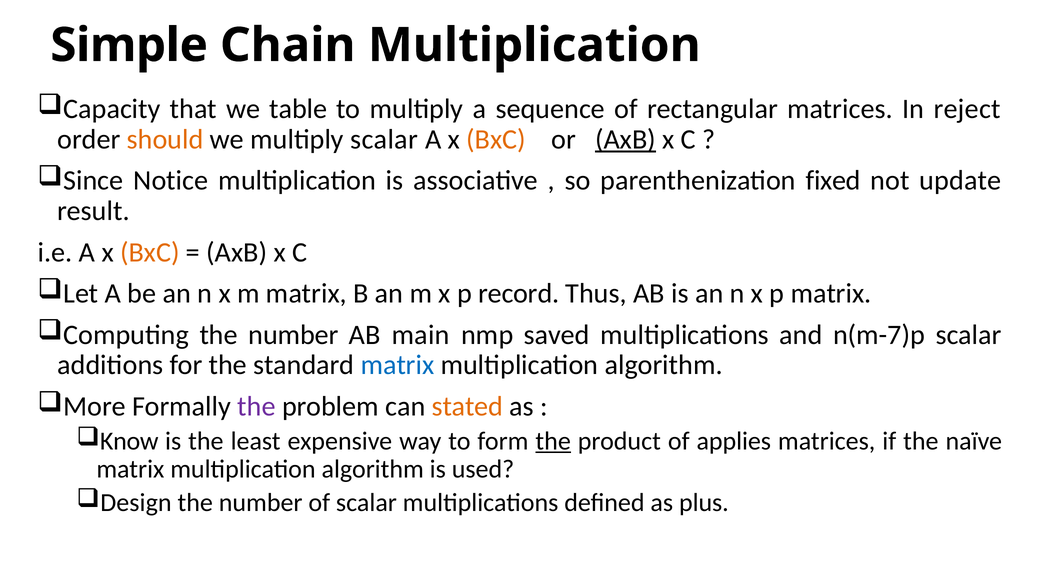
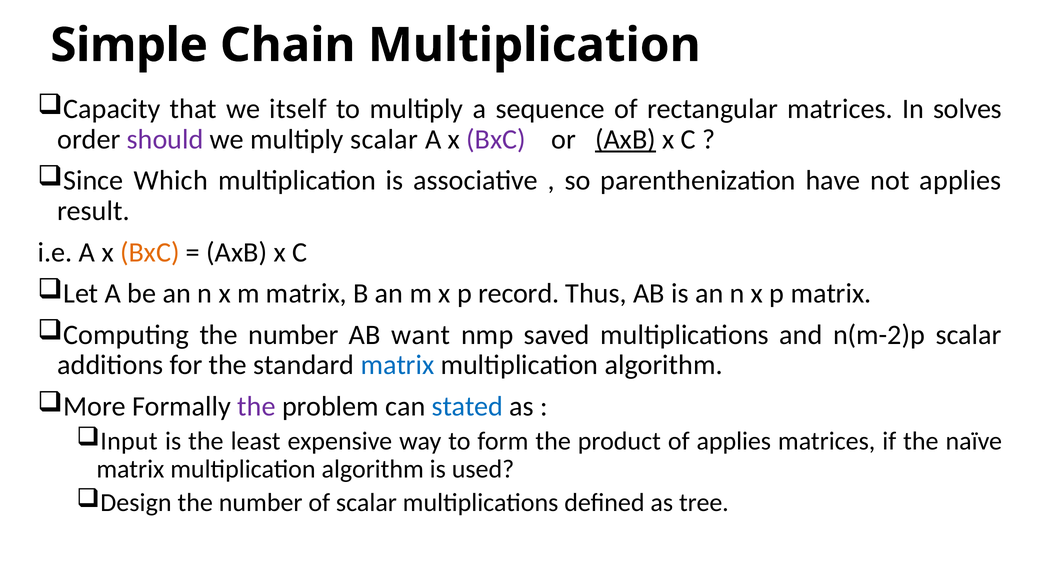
table: table -> itself (298, 109)
reject: reject -> solves (968, 109)
should colour: orange -> purple (165, 140)
BxC colour: orange -> purple (496, 140)
Notice: Notice -> Which (171, 181)
fixed: fixed -> have (833, 181)
not update: update -> applies (960, 181)
main: main -> want (421, 335)
n(m-7)p: n(m-7)p -> n(m-2)p (879, 335)
stated colour: orange -> blue (467, 407)
Know: Know -> Input (129, 442)
the underline: present -> none (553, 442)
plus: plus -> tree (704, 503)
